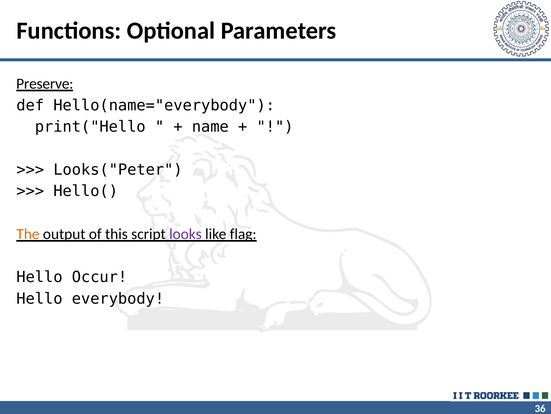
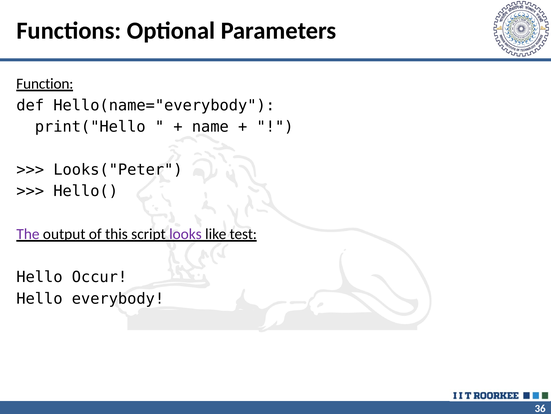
Preserve: Preserve -> Function (45, 84)
The colour: orange -> purple (28, 234)
flag: flag -> test (243, 234)
